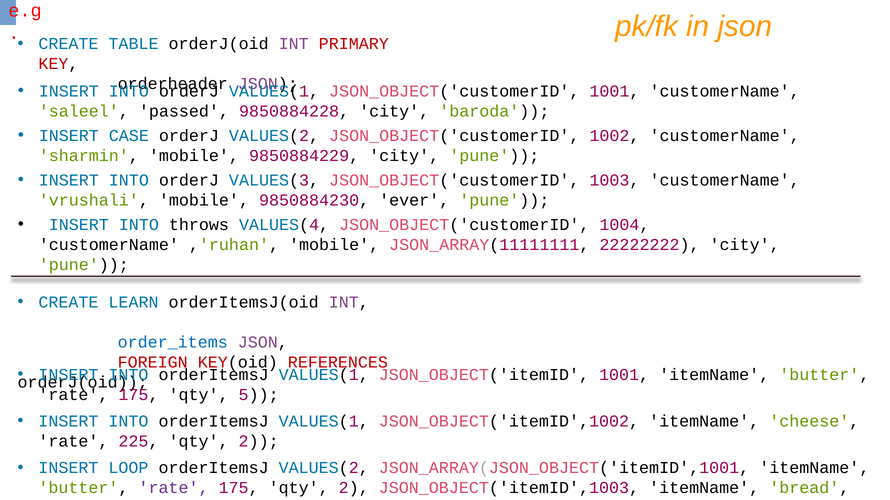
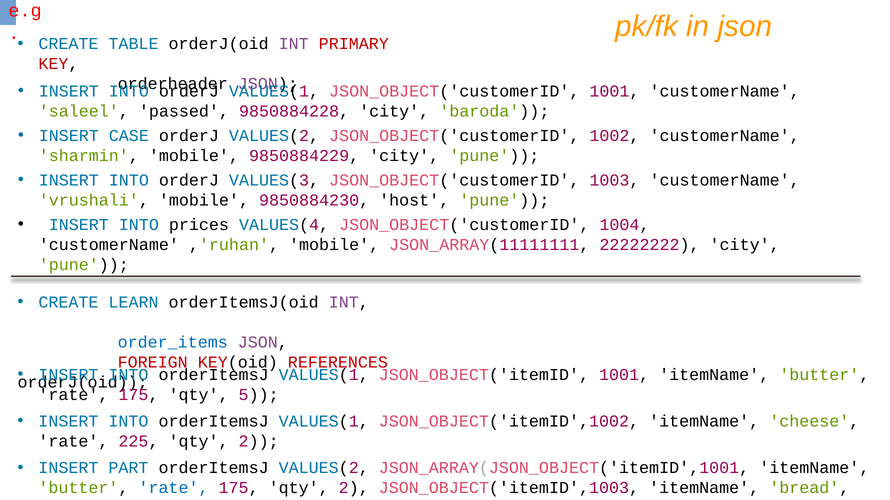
ever: ever -> host (414, 200)
throws: throws -> prices (199, 225)
LOOP: LOOP -> PART (128, 469)
rate colour: purple -> blue (174, 489)
